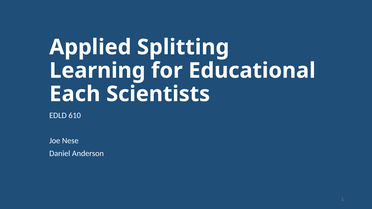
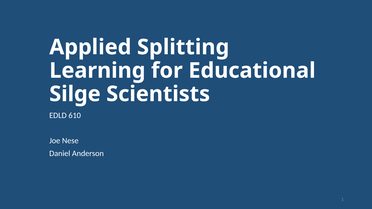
Each: Each -> Silge (75, 94)
